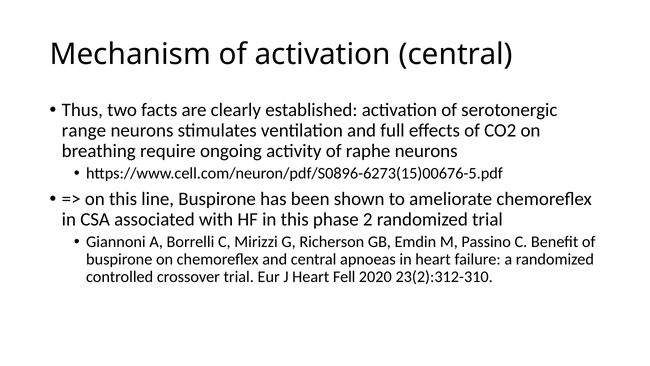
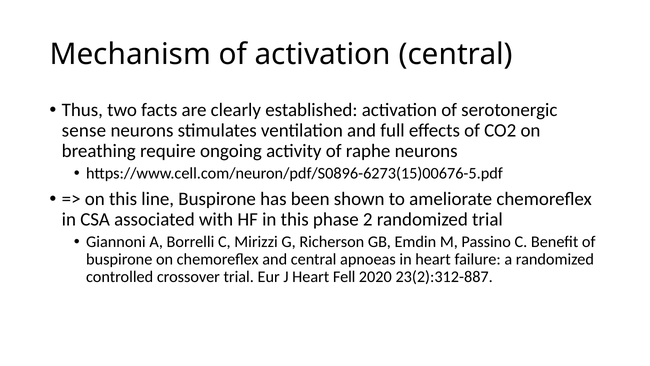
range: range -> sense (84, 130)
23(2):312-310: 23(2):312-310 -> 23(2):312-887 (444, 277)
